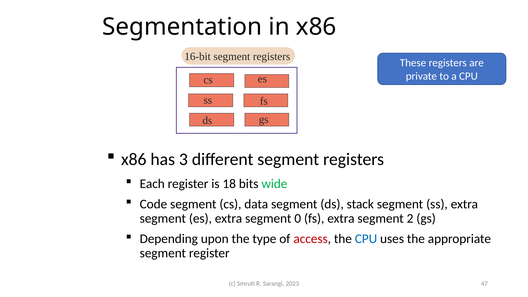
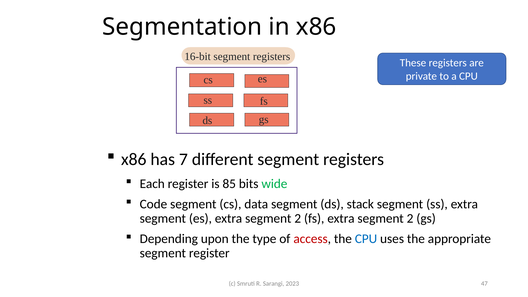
3: 3 -> 7 (183, 159)
18: 18 -> 85 (229, 184)
es extra segment 0: 0 -> 2 (298, 218)
